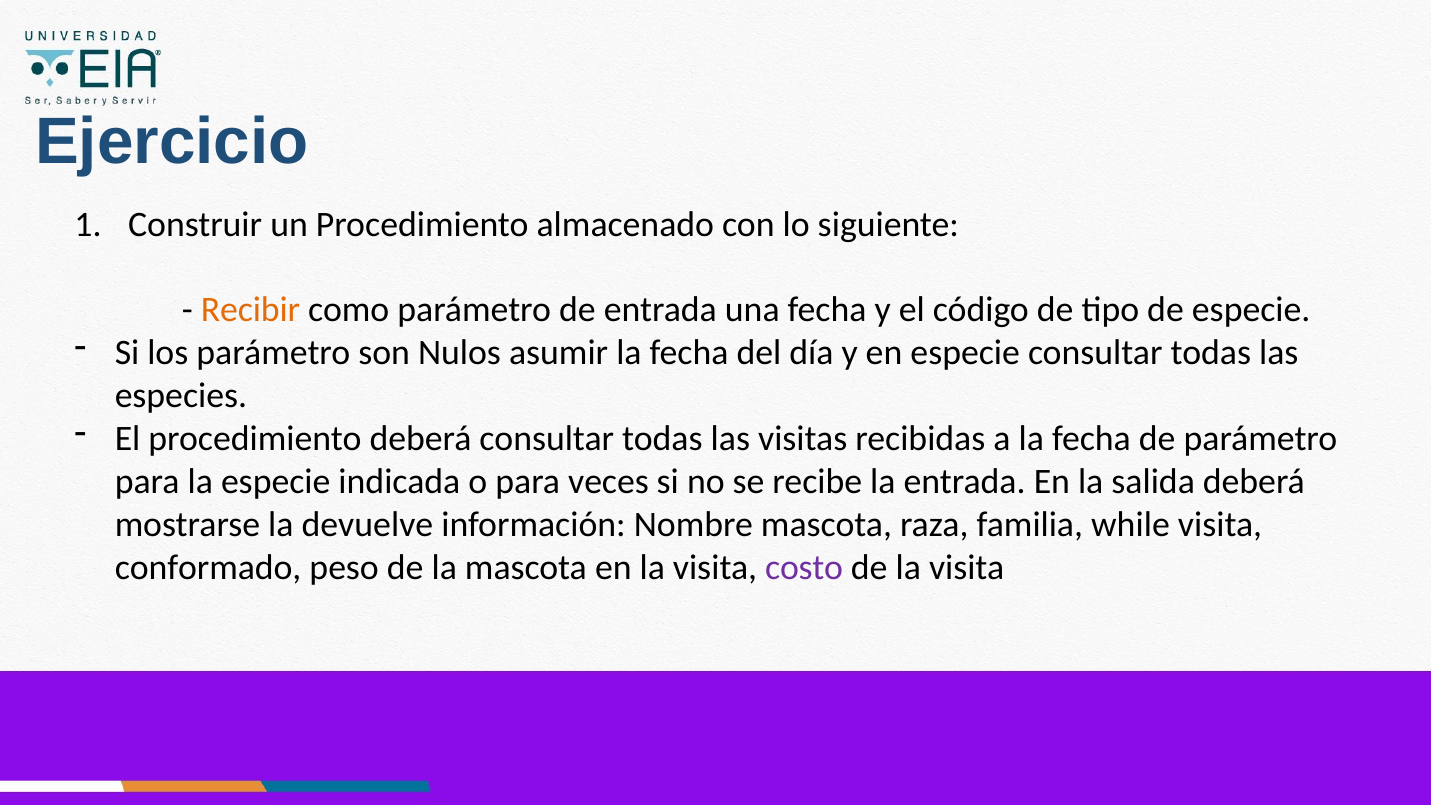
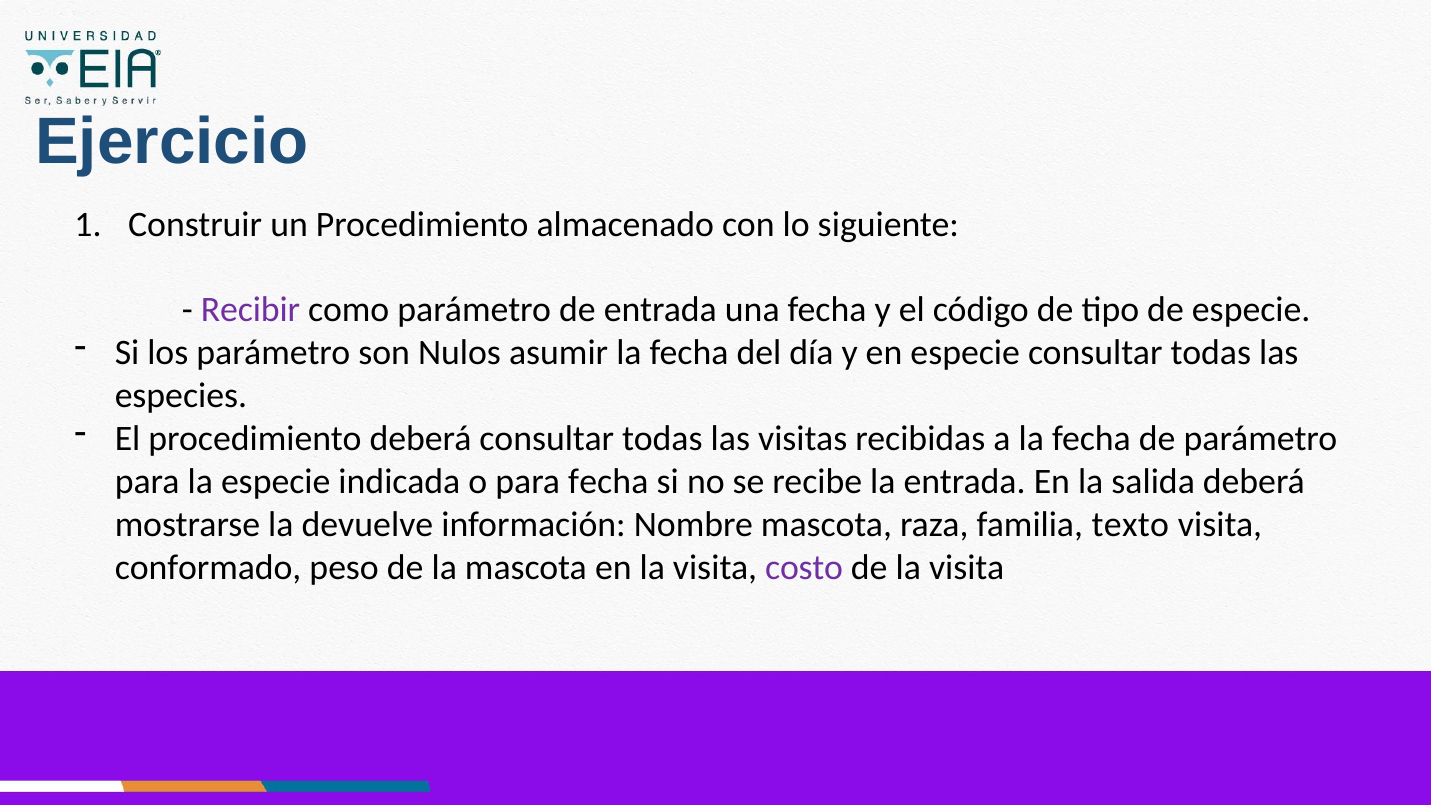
Recibir colour: orange -> purple (250, 310)
para veces: veces -> fecha (608, 482)
while: while -> texto (1130, 525)
